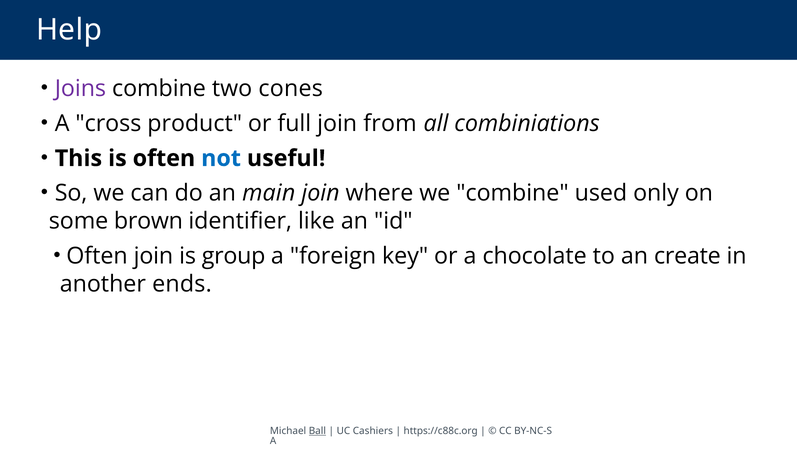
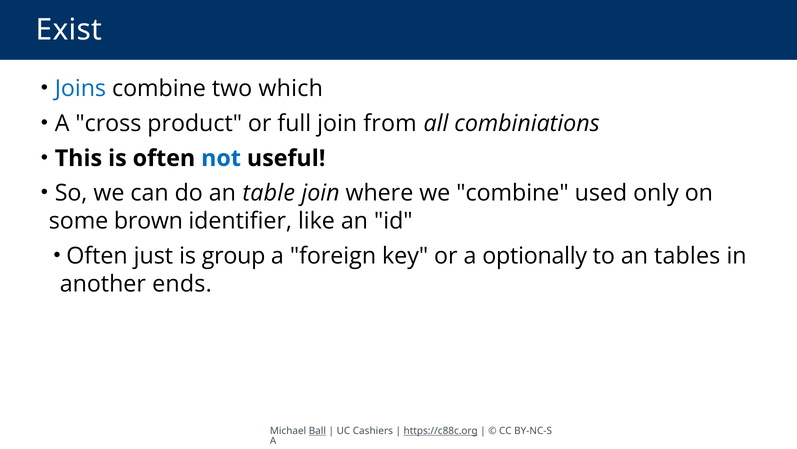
Help: Help -> Exist (69, 30)
Joins colour: purple -> blue (80, 88)
cones: cones -> which (291, 88)
main: main -> table (269, 193)
Often join: join -> just (153, 256)
chocolate: chocolate -> optionally (535, 256)
create: create -> tables (687, 256)
https://c88c.org underline: none -> present (441, 430)
